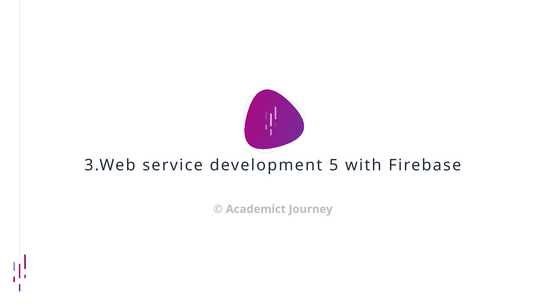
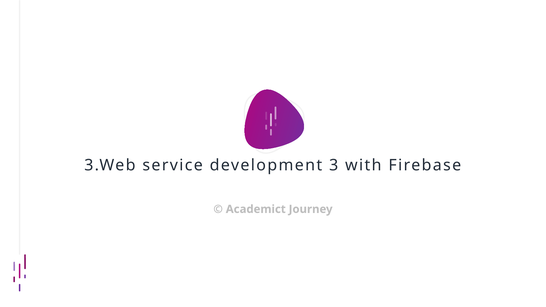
5: 5 -> 3 (334, 165)
